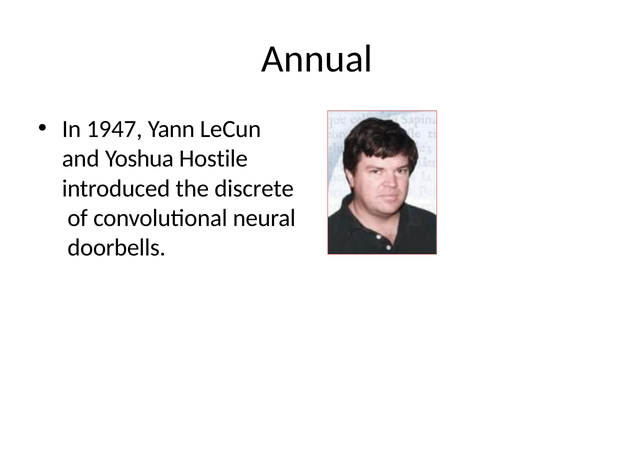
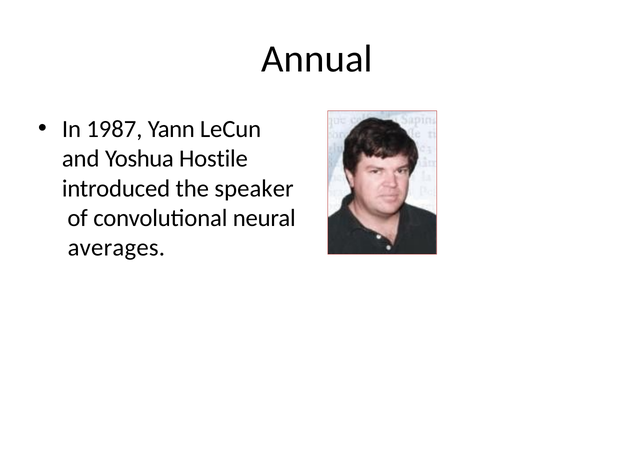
1947: 1947 -> 1987 (114, 129)
discrete: discrete -> speaker (254, 188)
doorbells: doorbells -> averages (116, 248)
